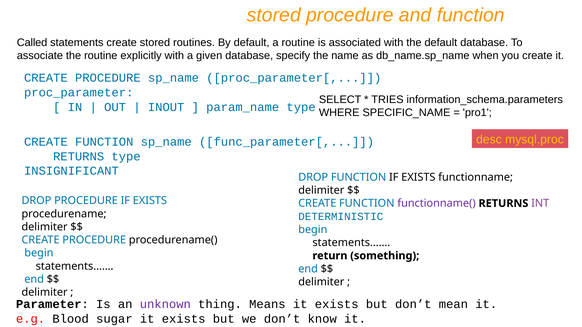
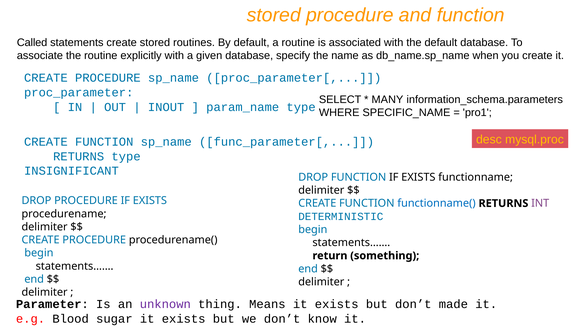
TRIES: TRIES -> MANY (387, 100)
functionname( colour: purple -> blue (436, 204)
mean: mean -> made (453, 305)
